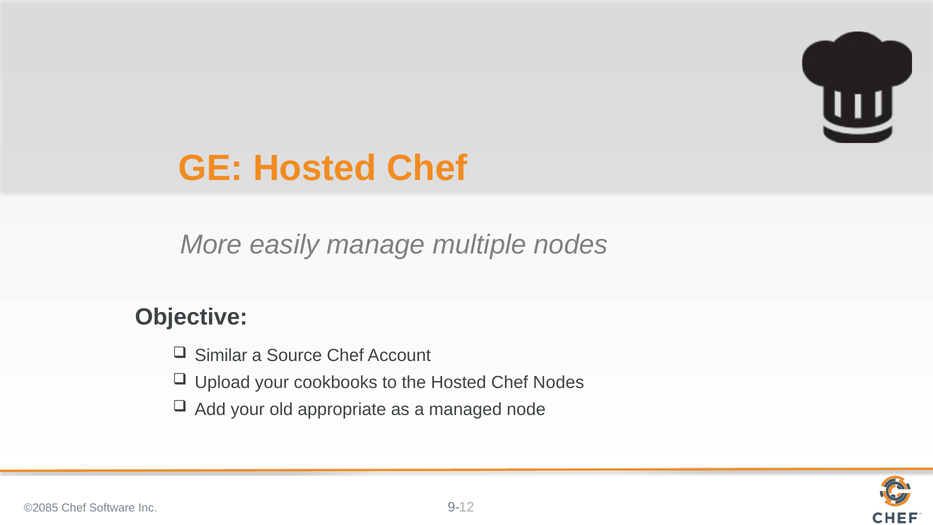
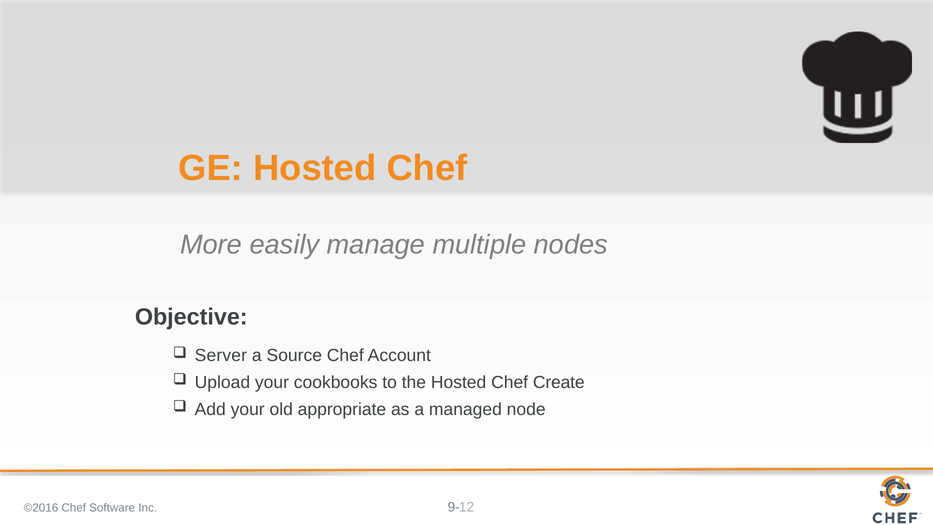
Similar: Similar -> Server (221, 355)
Chef Nodes: Nodes -> Create (559, 382)
©2085: ©2085 -> ©2016 (41, 508)
